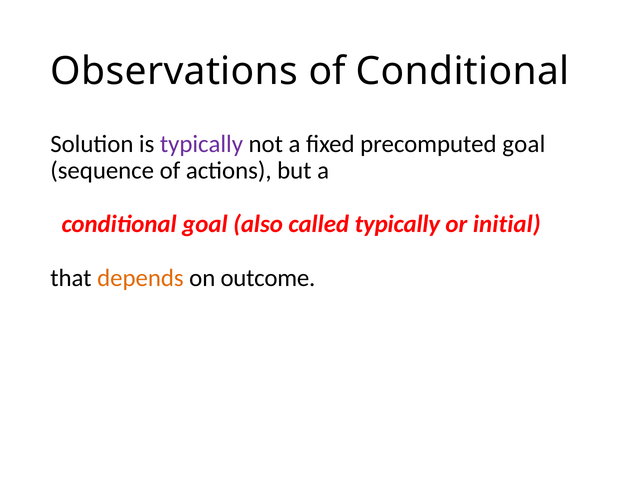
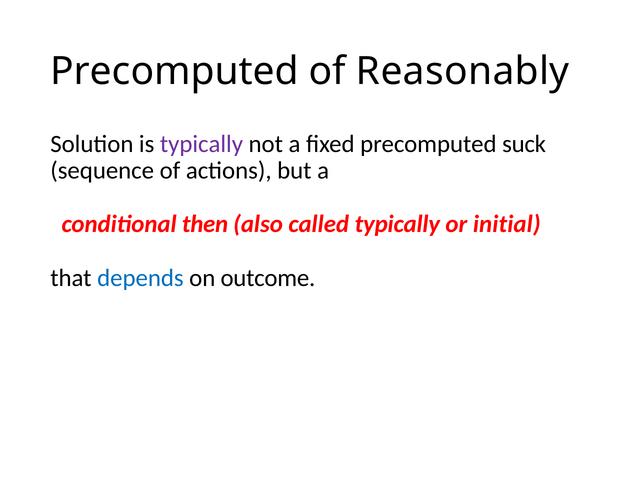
Observations: Observations -> Precomputed (174, 72)
of Conditional: Conditional -> Reasonably (463, 72)
precomputed goal: goal -> suck (524, 144)
conditional goal: goal -> then (205, 224)
depends colour: orange -> blue (140, 278)
